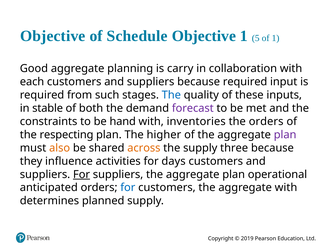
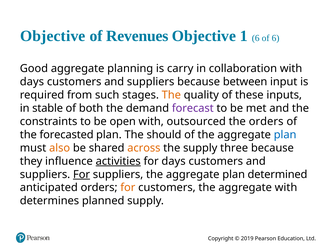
Schedule: Schedule -> Revenues (137, 36)
1 5: 5 -> 6 (256, 38)
of 1: 1 -> 6 (276, 38)
each: each -> days (32, 82)
because required: required -> between (245, 82)
The colour: blue -> orange (171, 95)
hand: hand -> open (123, 122)
inventories: inventories -> outsourced (196, 122)
respecting: respecting -> forecasted (67, 135)
higher: higher -> should (164, 135)
plan colour: purple -> blue (285, 135)
activities underline: none -> present (118, 161)
operational: operational -> determined (278, 175)
for colour: blue -> orange (128, 188)
